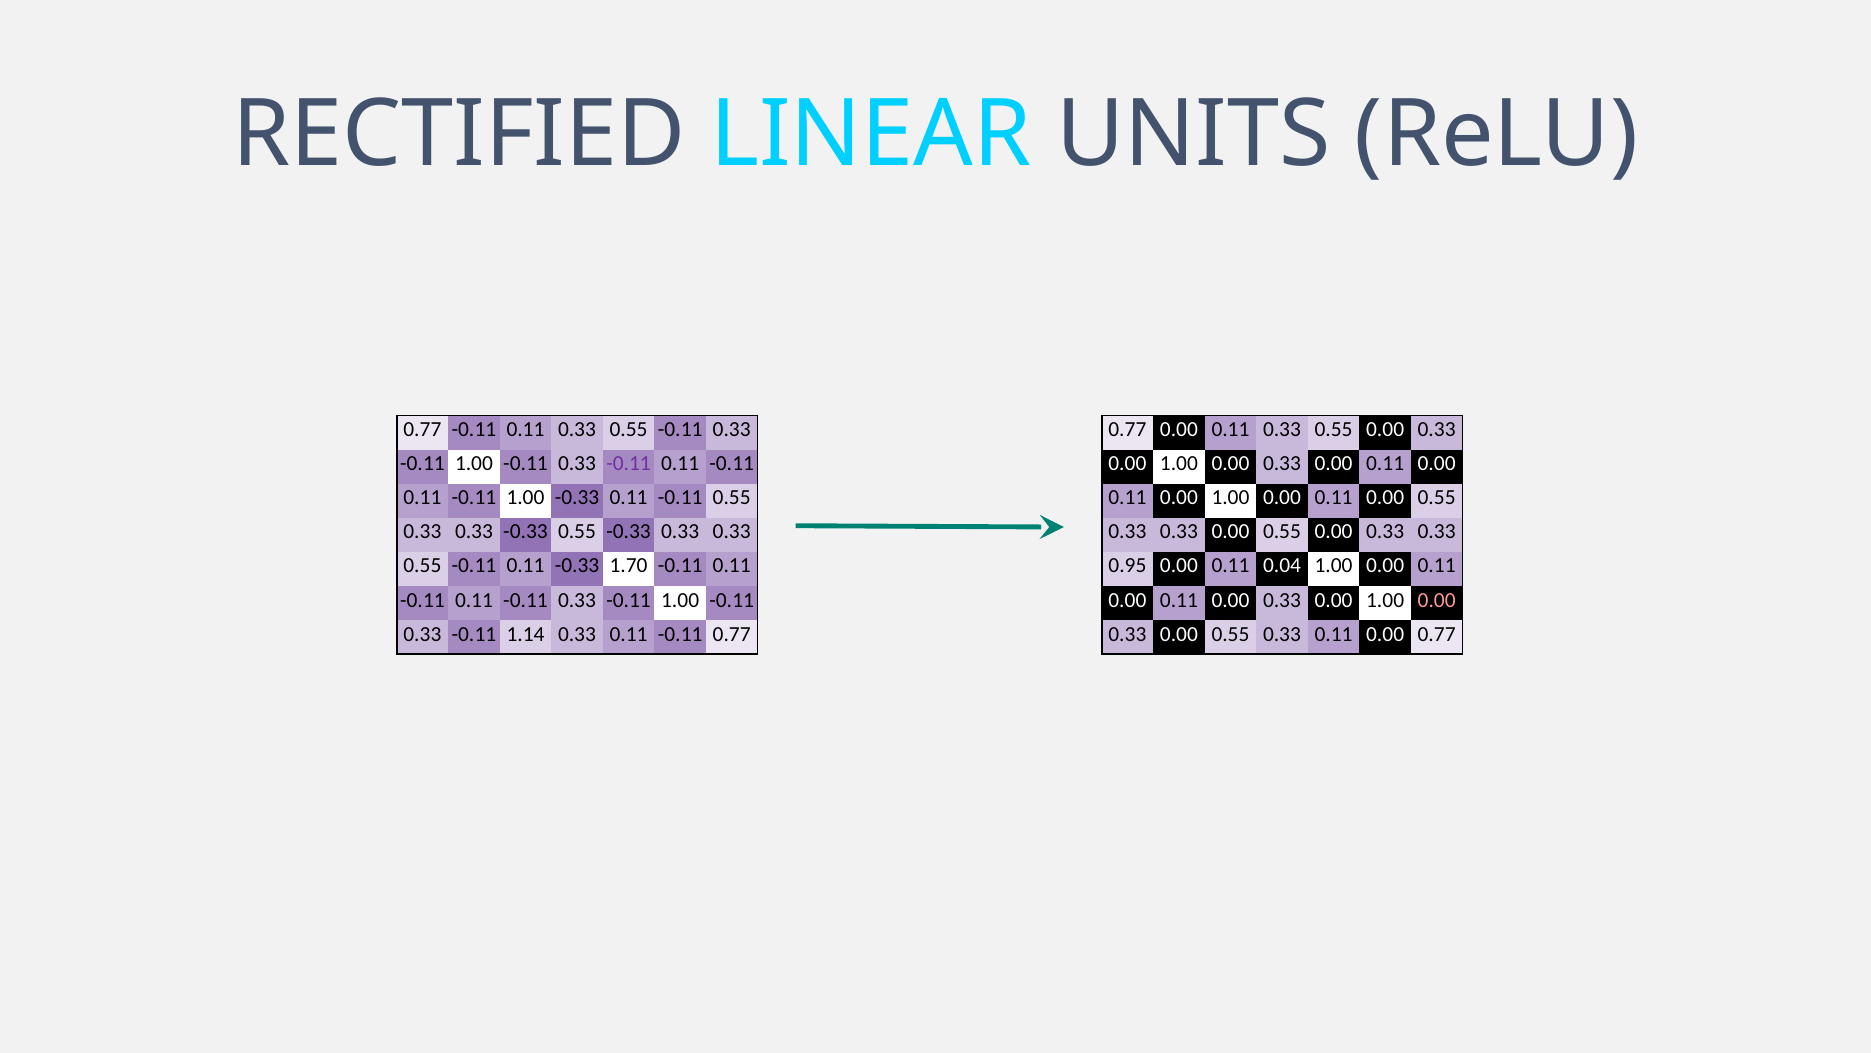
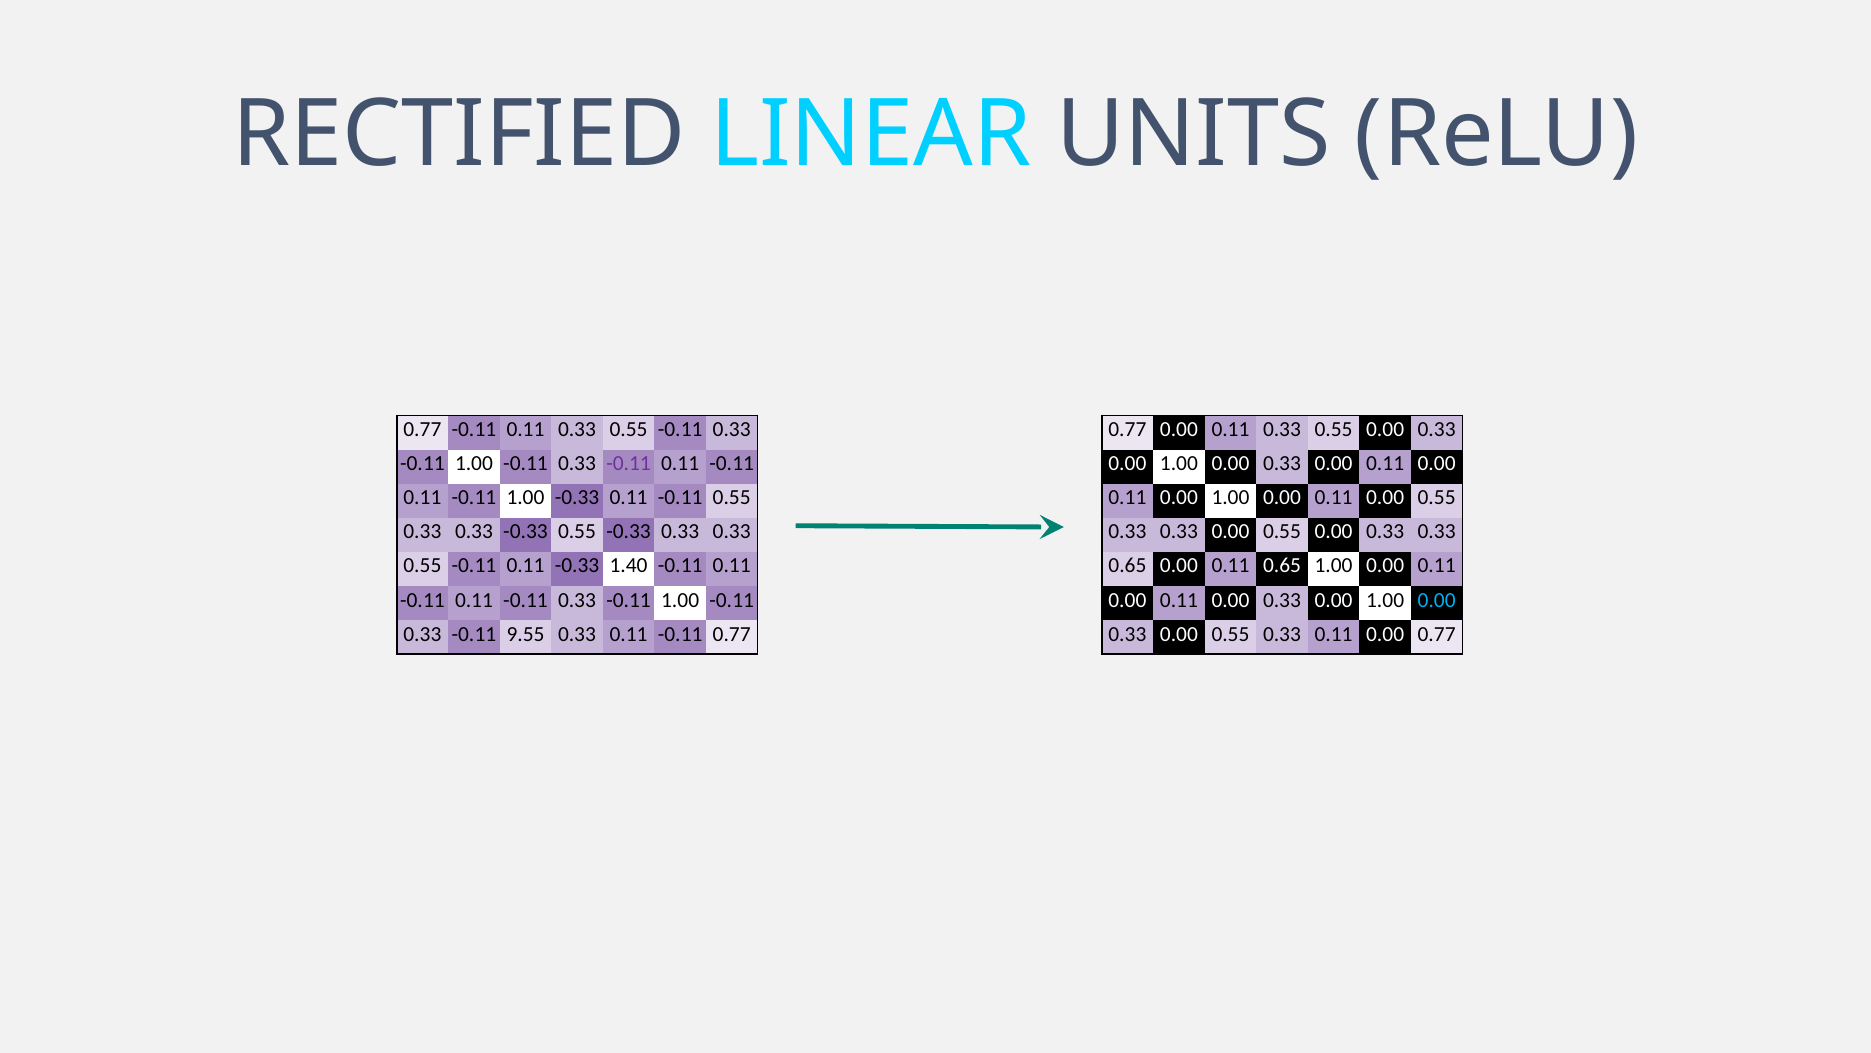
1.70: 1.70 -> 1.40 (629, 566)
0.95: 0.95 -> 0.65 (1127, 566)
0.11 0.04: 0.04 -> 0.65 (1282, 566)
0.00 colour: pink -> light blue (1437, 600)
1.14: 1.14 -> 9.55 (526, 634)
